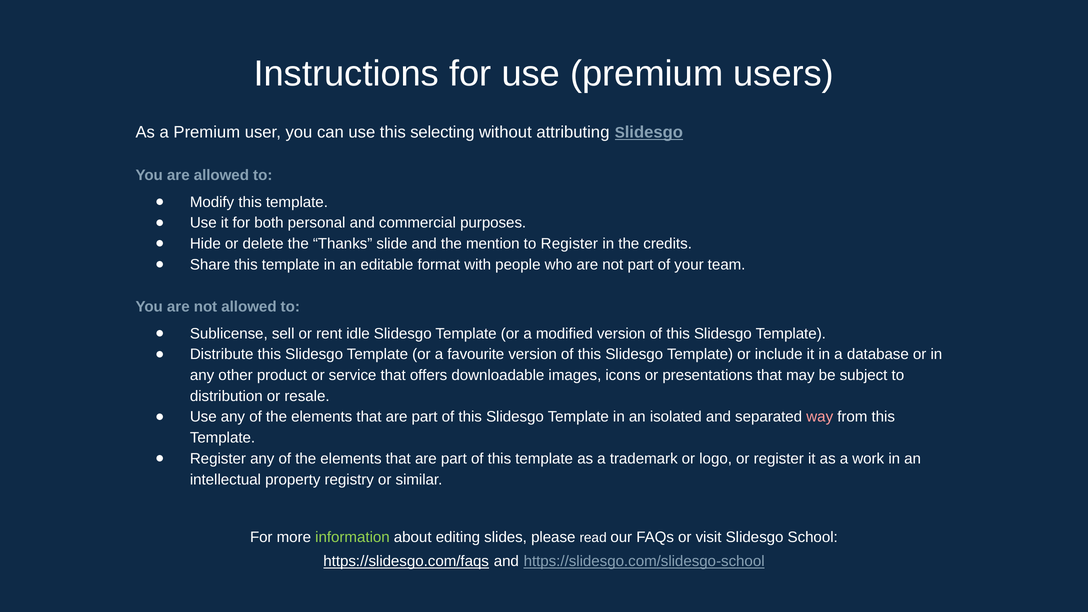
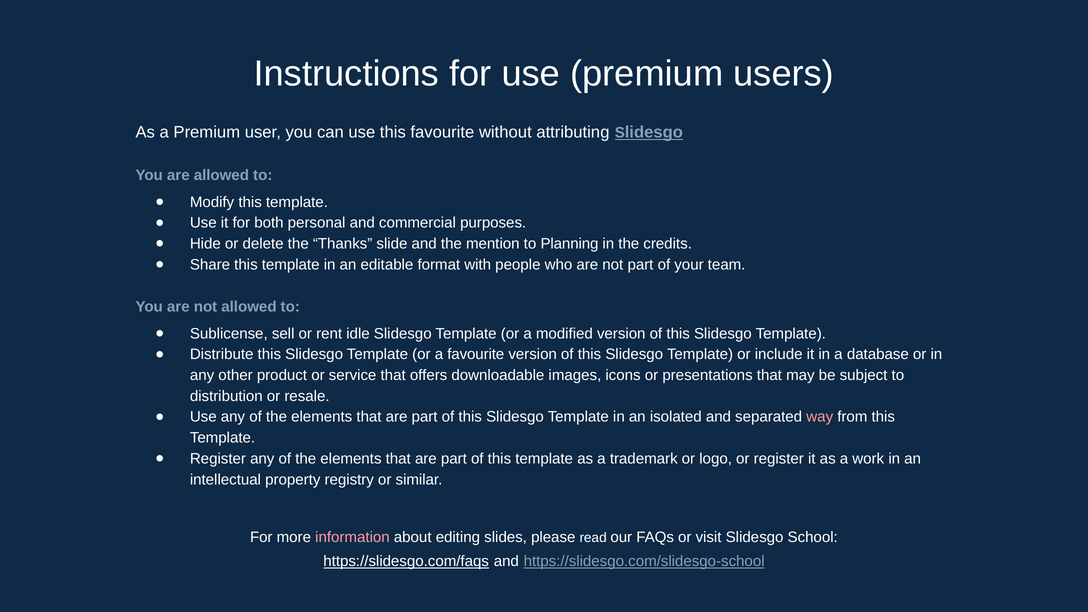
this selecting: selecting -> favourite (442, 132)
to Register: Register -> Planning (569, 244)
information colour: light green -> pink (352, 537)
